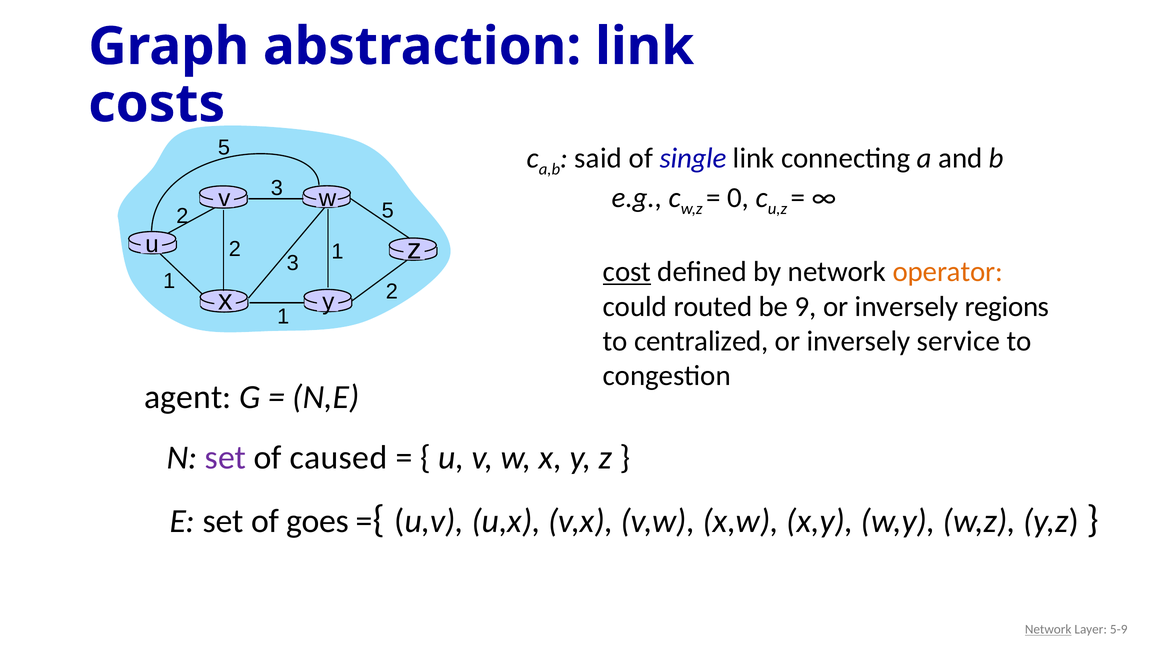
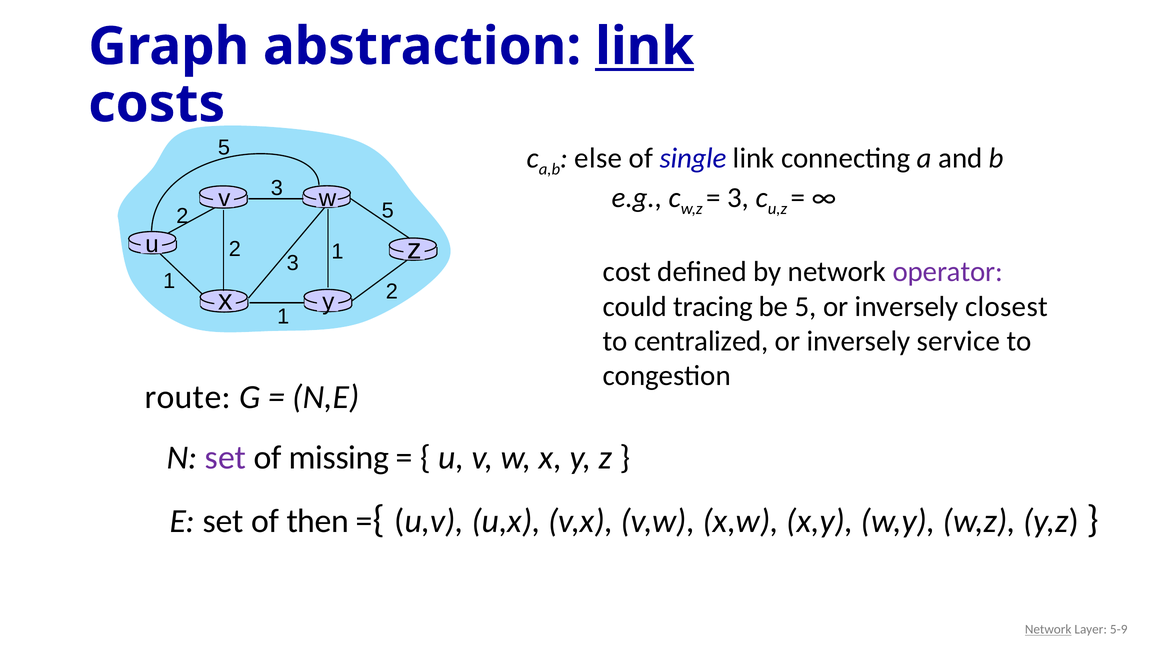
link underline: none -> present (645, 47)
said: said -> else (598, 158)
0: 0 -> 3 (738, 198)
cost underline: present -> none (627, 272)
operator colour: orange -> purple (948, 272)
routed: routed -> tracing (713, 307)
be 9: 9 -> 5 (806, 307)
regions: regions -> closest (1007, 307)
agent: agent -> route (188, 397)
caused: caused -> missing (339, 458)
goes: goes -> then (318, 522)
